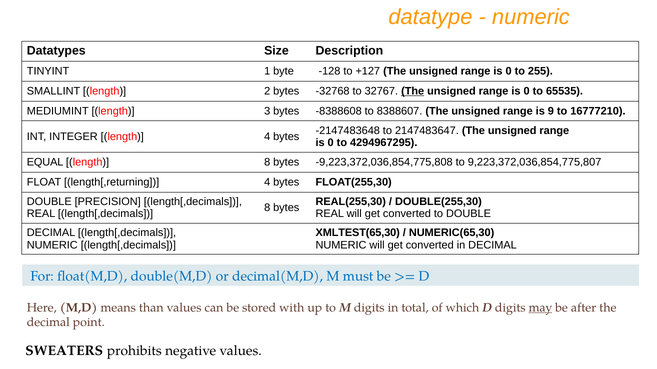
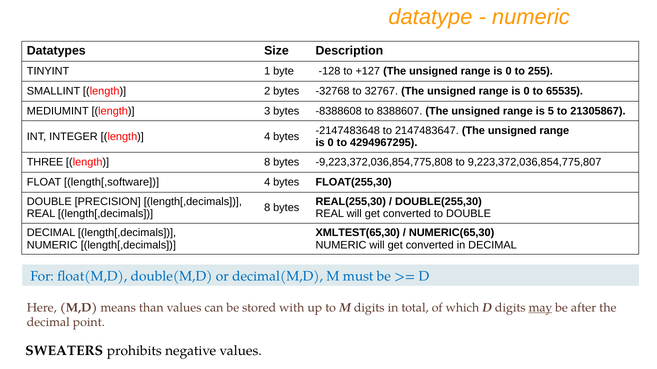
The underline: present -> none (413, 91)
9: 9 -> 5 (551, 111)
16777210: 16777210 -> 21305867 (598, 111)
EQUAL: EQUAL -> THREE (45, 162)
length[,returning: length[,returning -> length[,software (112, 182)
